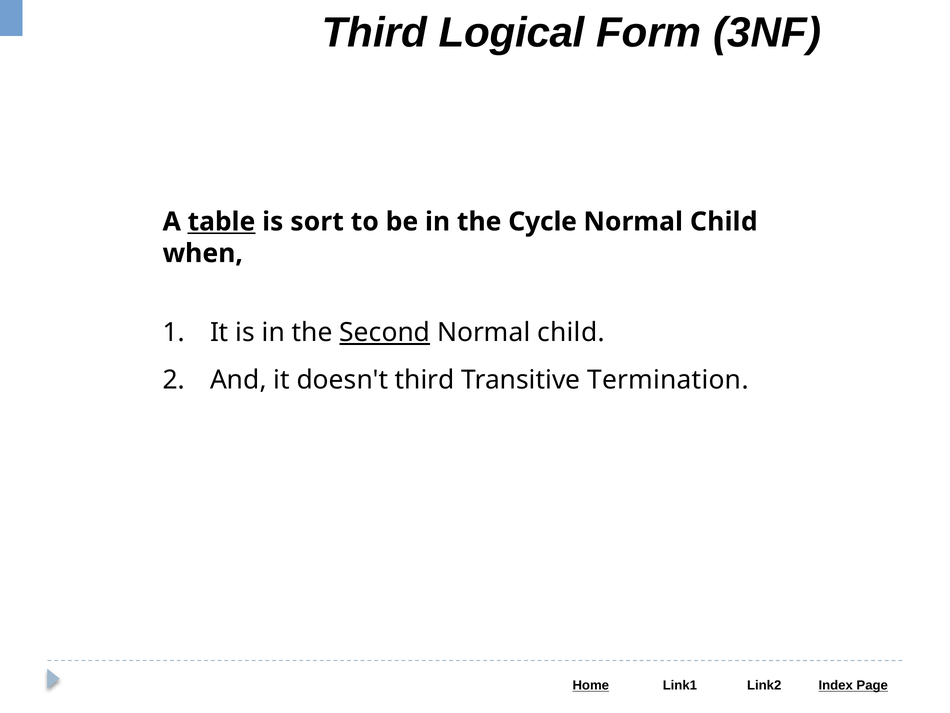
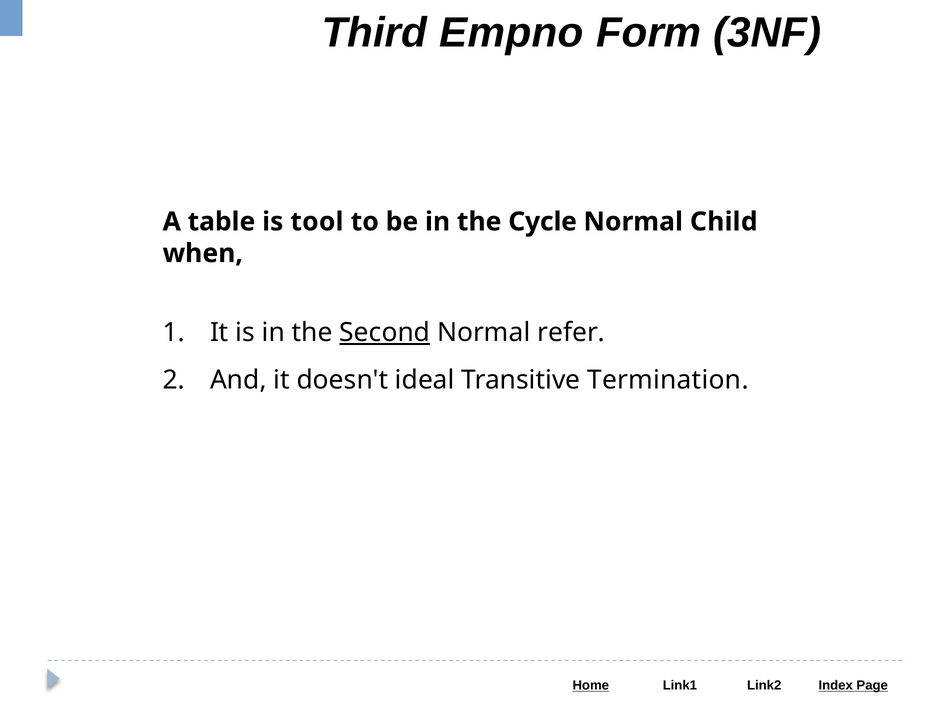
Logical: Logical -> Empno (511, 33)
table underline: present -> none (221, 222)
sort: sort -> tool (317, 222)
child: child -> refer (571, 332)
doesn't third: third -> ideal (425, 380)
